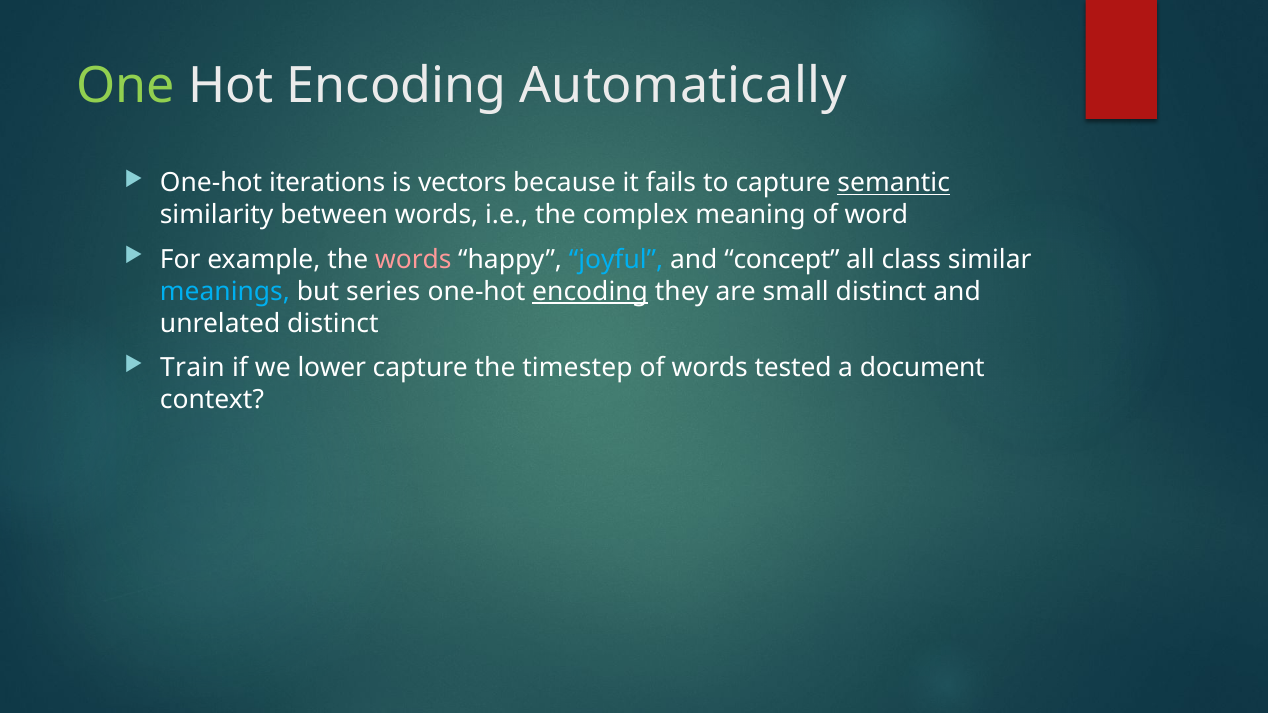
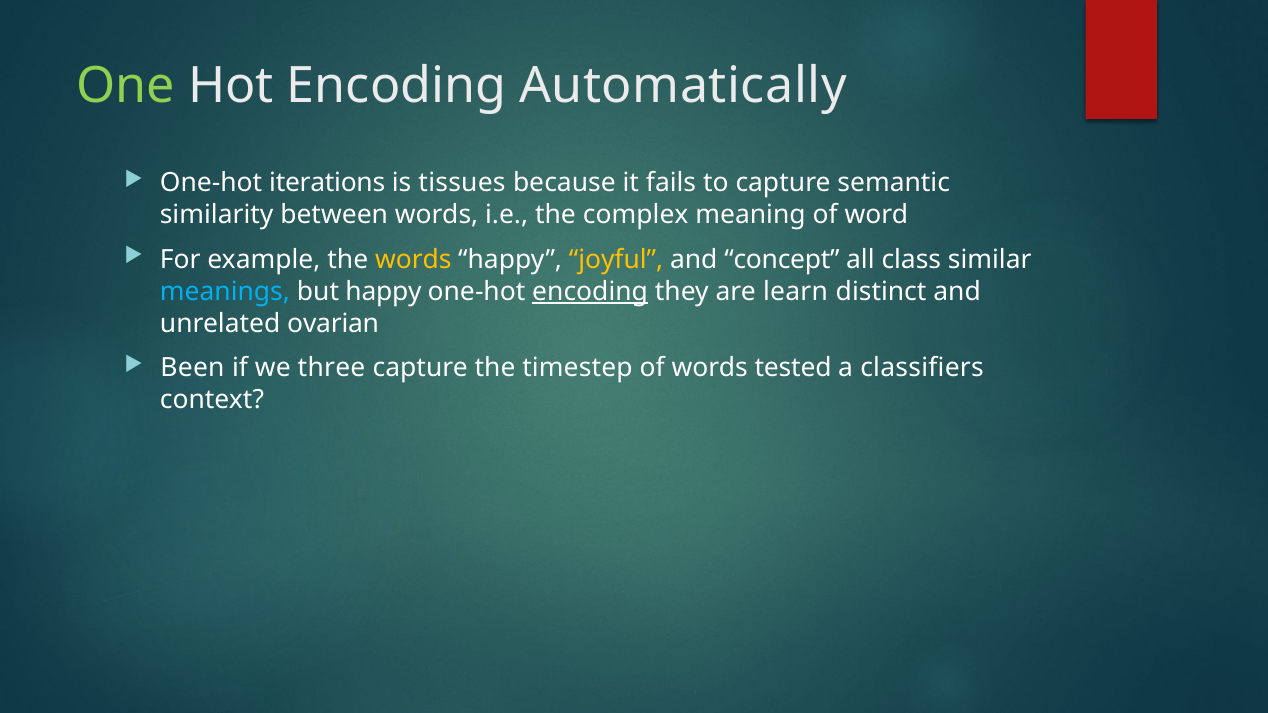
vectors: vectors -> tissues (462, 183)
semantic underline: present -> none (894, 183)
words colour: pink -> yellow (413, 260)
joyful colour: light blue -> yellow (616, 260)
but series: series -> happy (384, 292)
small: small -> learn (796, 292)
unrelated distinct: distinct -> ovarian (333, 323)
Train: Train -> Been (192, 368)
lower: lower -> three (332, 368)
document: document -> classifiers (922, 368)
